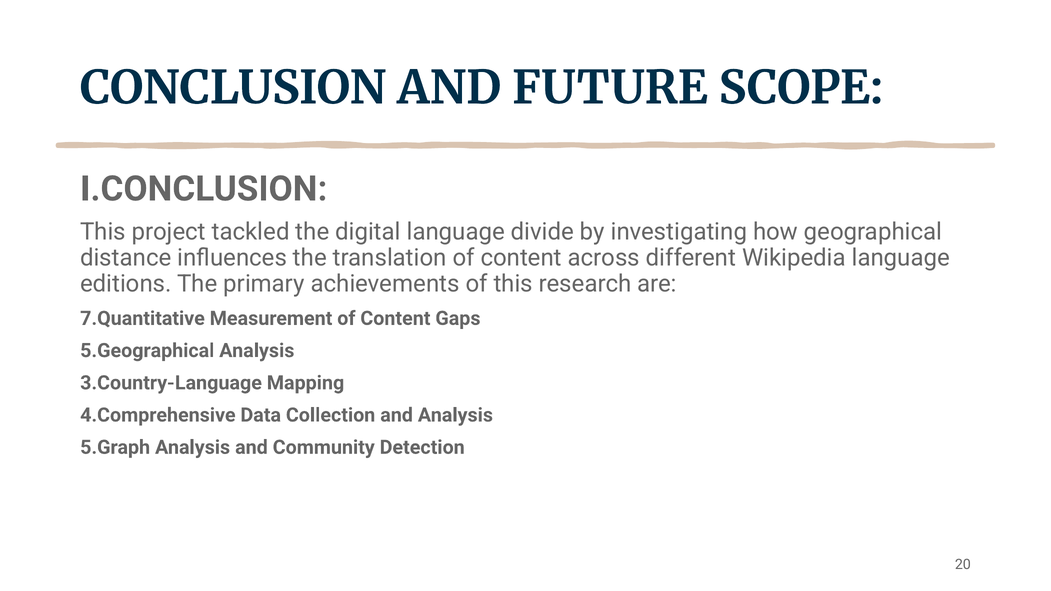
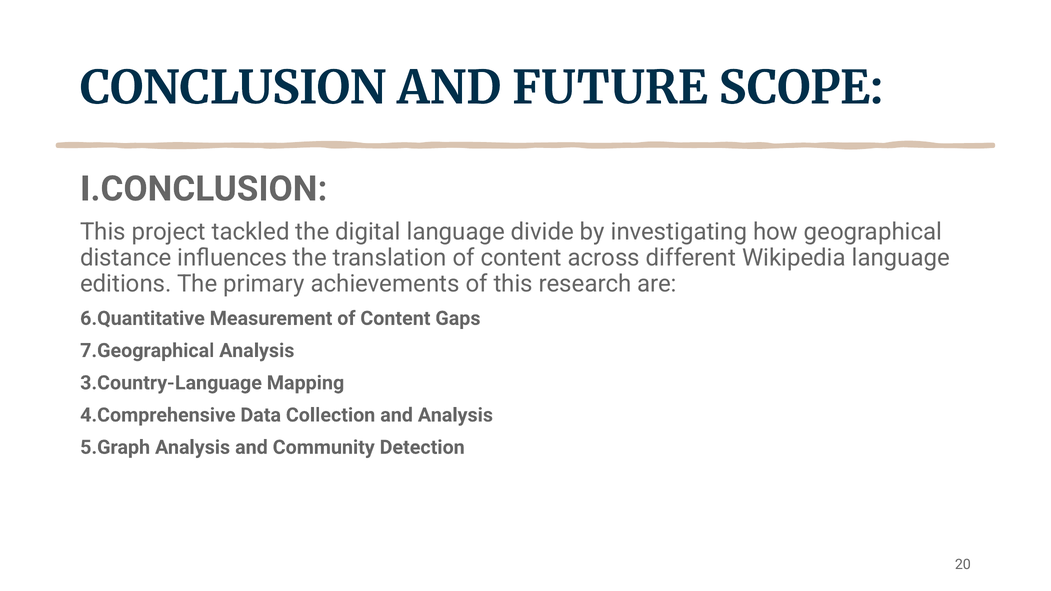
7.Quantitative: 7.Quantitative -> 6.Quantitative (142, 318)
5.Geographical: 5.Geographical -> 7.Geographical (147, 351)
